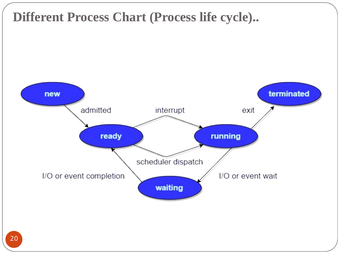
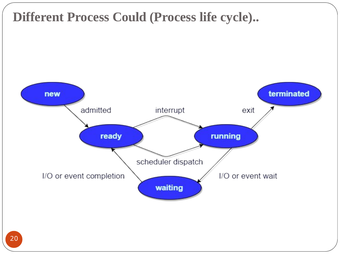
Chart: Chart -> Could (130, 17)
